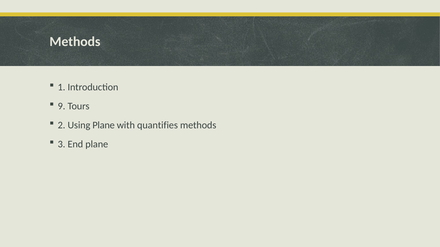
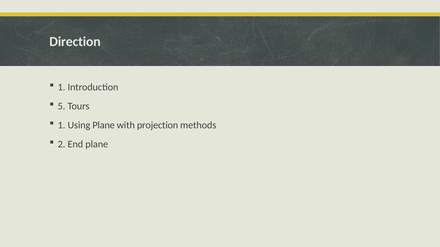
Methods: Methods -> Direction (75, 42)
9: 9 -> 5 (62, 106)
2: 2 -> 1 (62, 125)
quantifies: quantifies -> projection (158, 125)
3: 3 -> 2 (62, 144)
